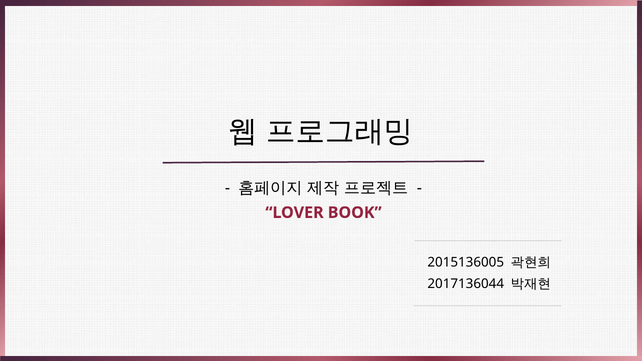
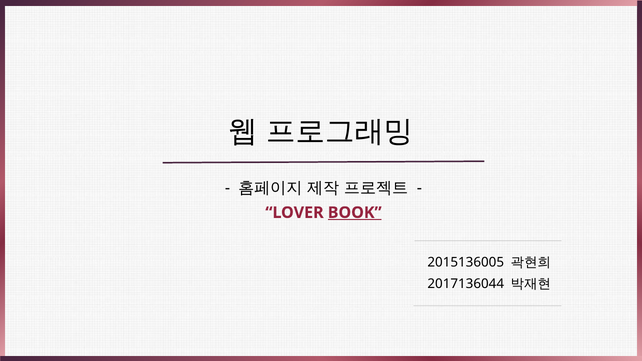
BOOK underline: none -> present (355, 213)
